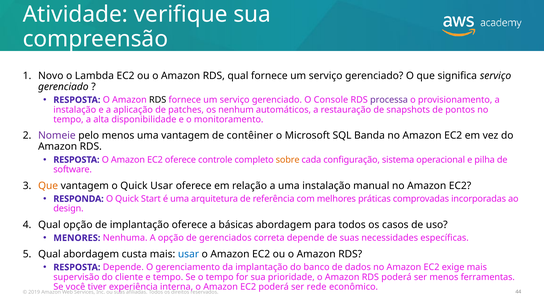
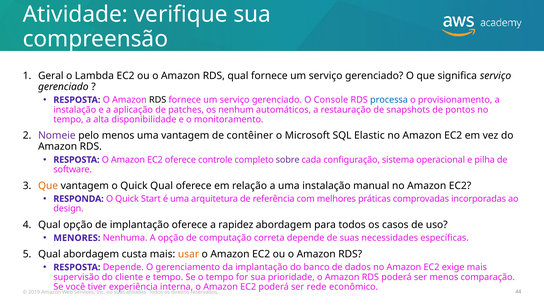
Novo: Novo -> Geral (51, 76)
processa colour: purple -> blue (389, 100)
Banda: Banda -> Elastic (369, 136)
sobre colour: orange -> purple (288, 160)
Quick Usar: Usar -> Qual (162, 186)
básicas: básicas -> rapidez (236, 225)
gerenciados: gerenciados -> computação (225, 238)
usar colour: blue -> orange (188, 254)
ferramentas: ferramentas -> comparação (488, 277)
